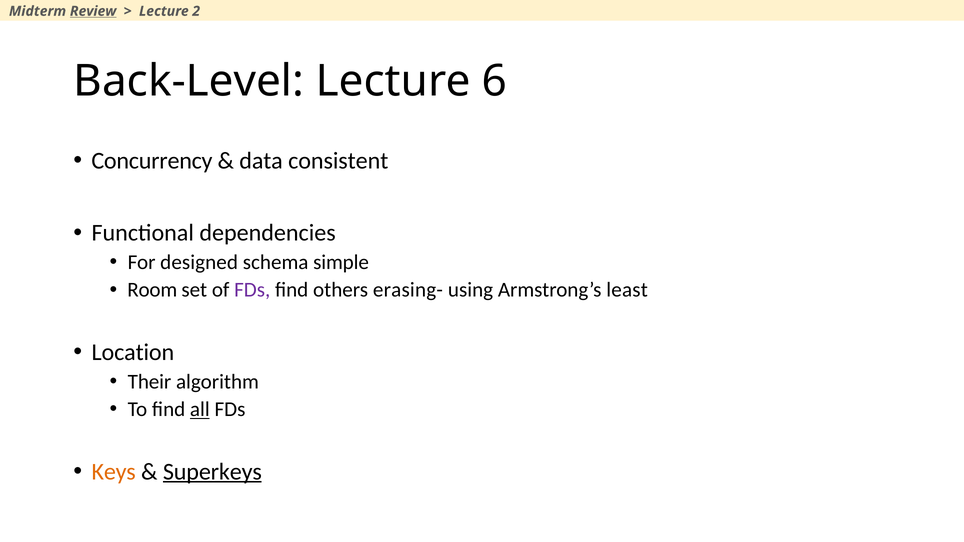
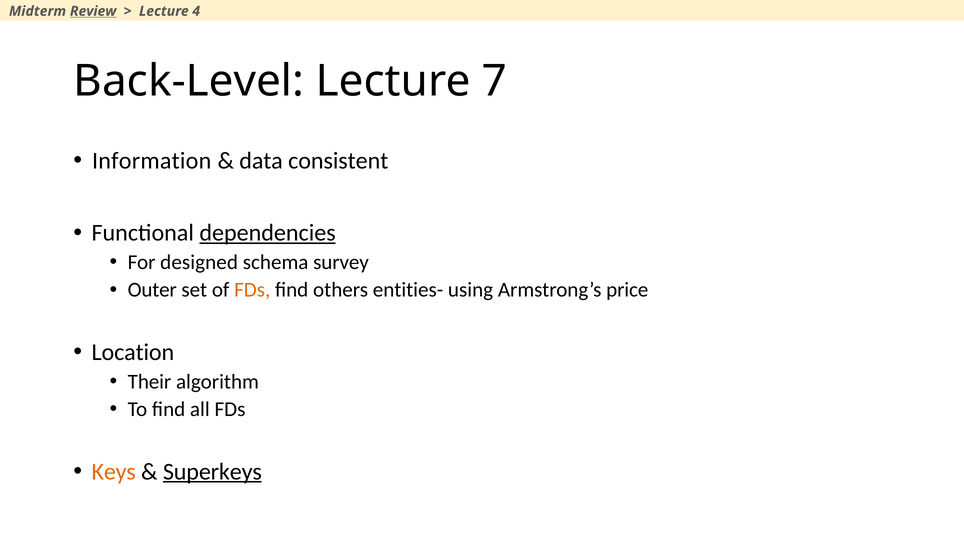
2: 2 -> 4 (196, 11)
6: 6 -> 7 (495, 81)
Concurrency: Concurrency -> Information (152, 161)
dependencies underline: none -> present (268, 233)
simple: simple -> survey (341, 262)
Room: Room -> Outer (152, 290)
FDs colour: purple -> orange (252, 290)
erasing-: erasing- -> entities- (408, 290)
least: least -> price (627, 290)
all underline: present -> none (200, 410)
